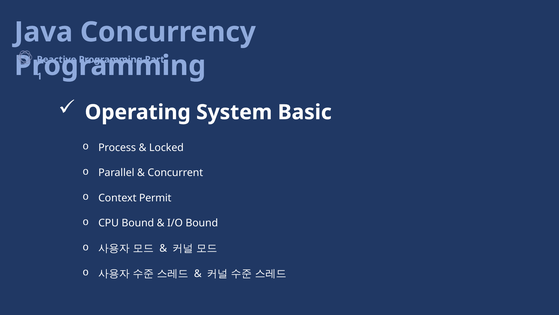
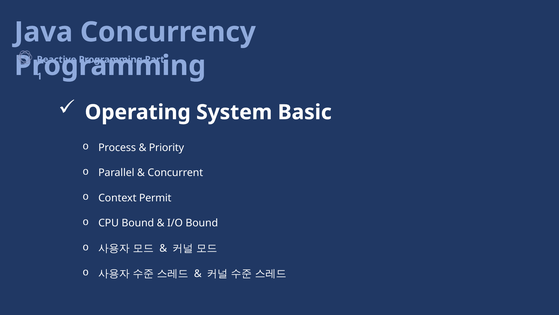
Locked: Locked -> Priority (166, 147)
